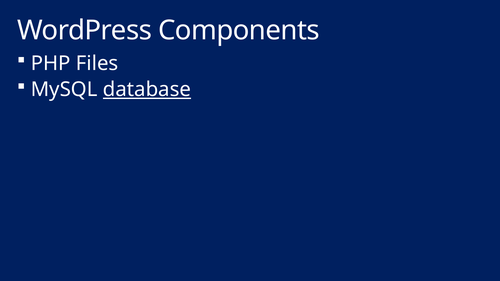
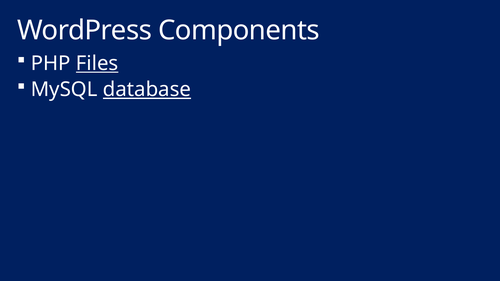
Files underline: none -> present (97, 63)
